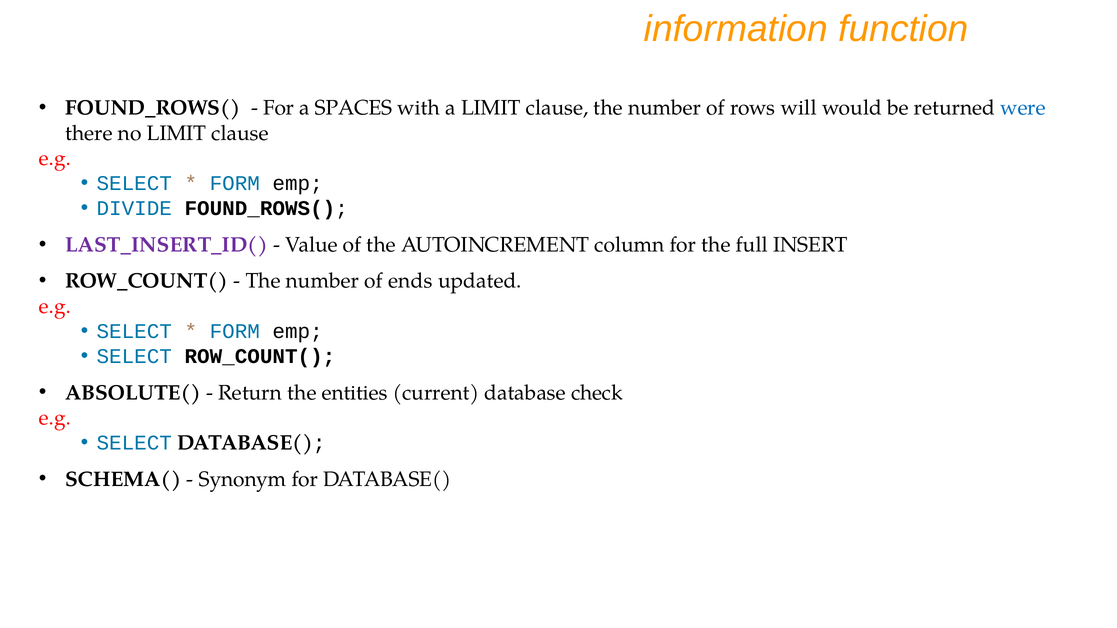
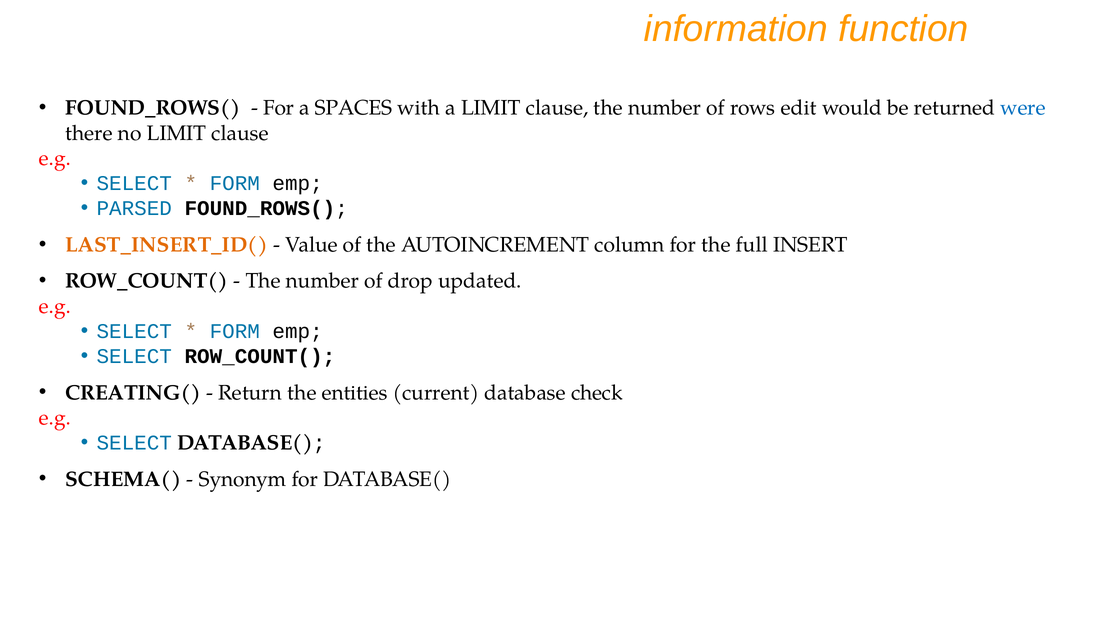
will: will -> edit (799, 108)
DIVIDE: DIVIDE -> PARSED (134, 209)
LAST_INSERT_ID( colour: purple -> orange (167, 245)
ends: ends -> drop (410, 281)
ABSOLUTE(: ABSOLUTE( -> CREATING( (133, 393)
